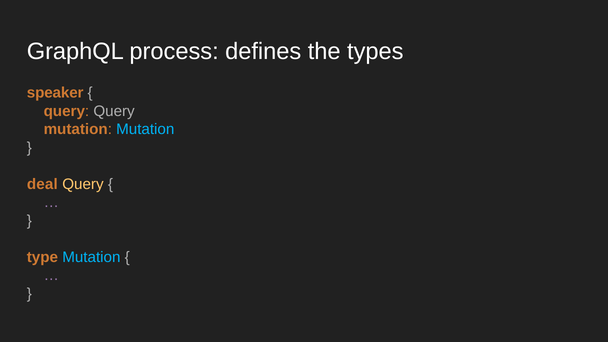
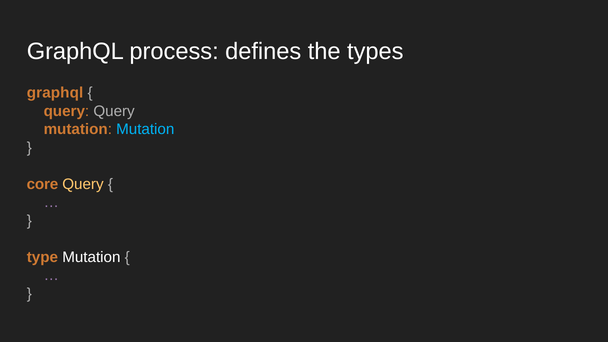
speaker: speaker -> graphql (55, 93)
deal: deal -> core (43, 184)
Mutation colour: light blue -> white (91, 257)
